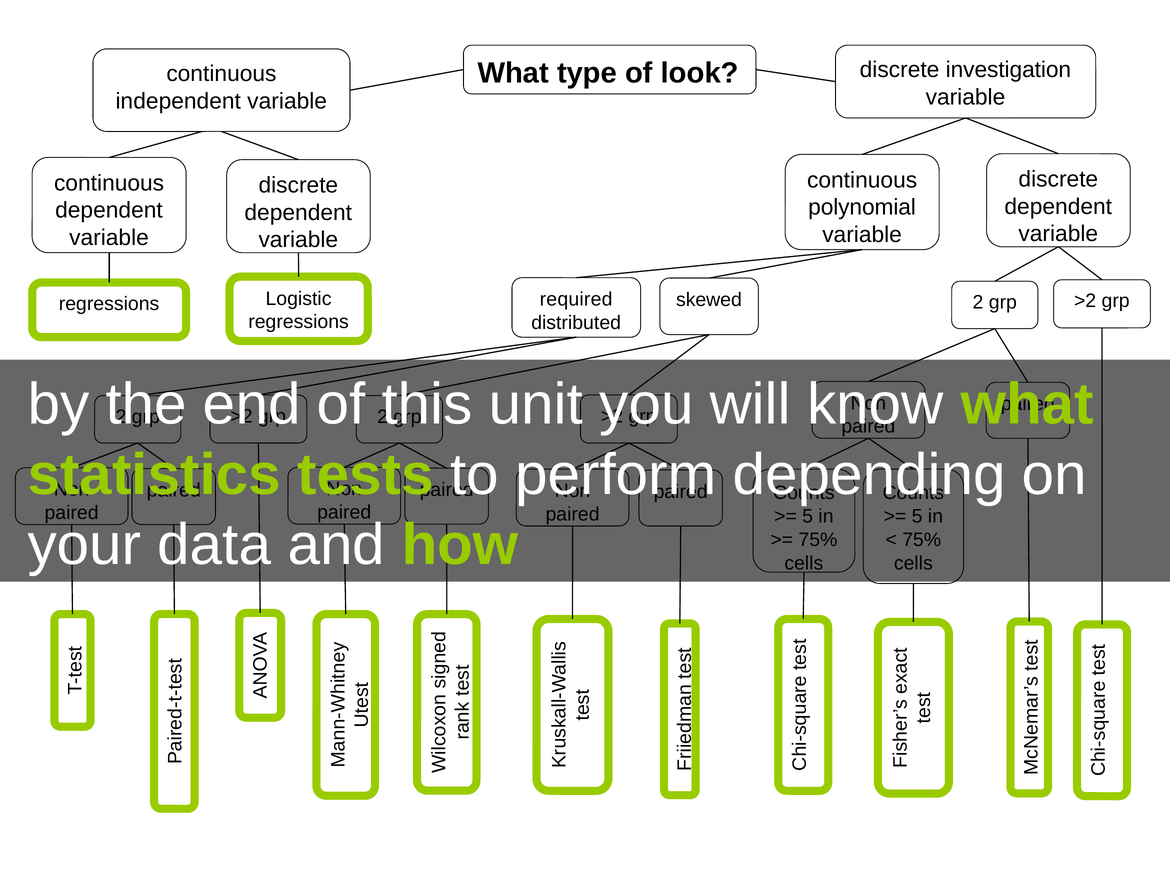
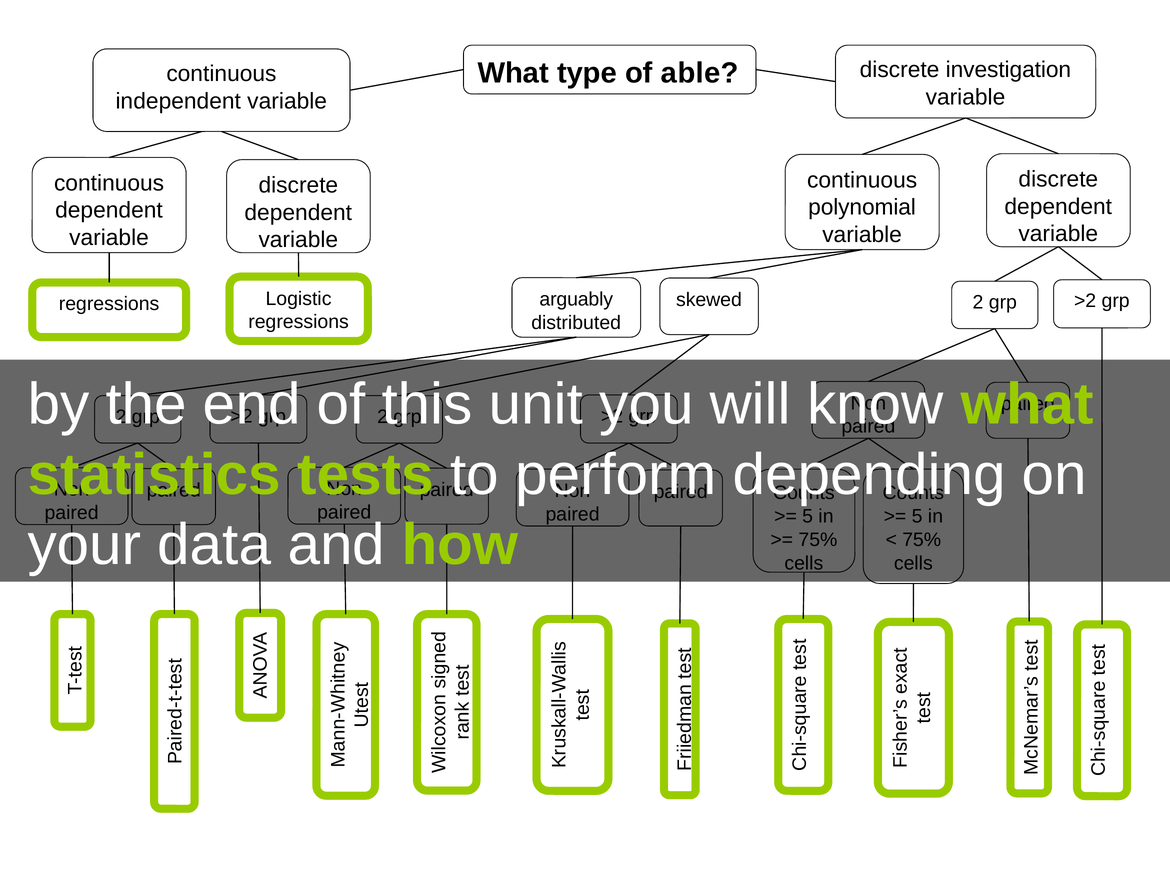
look: look -> able (700, 73)
required: required -> arguably (576, 300)
